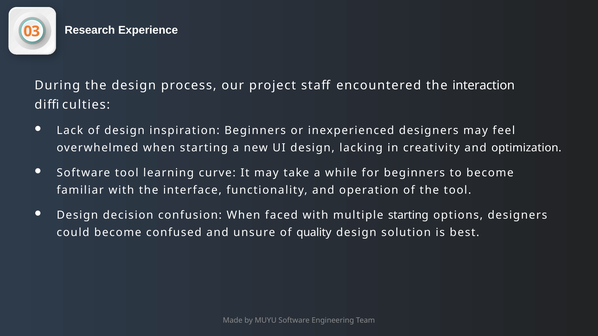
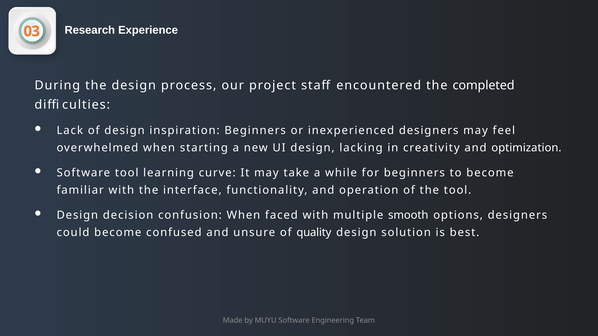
interaction: interaction -> completed (484, 85)
multiple starting: starting -> smooth (408, 215)
